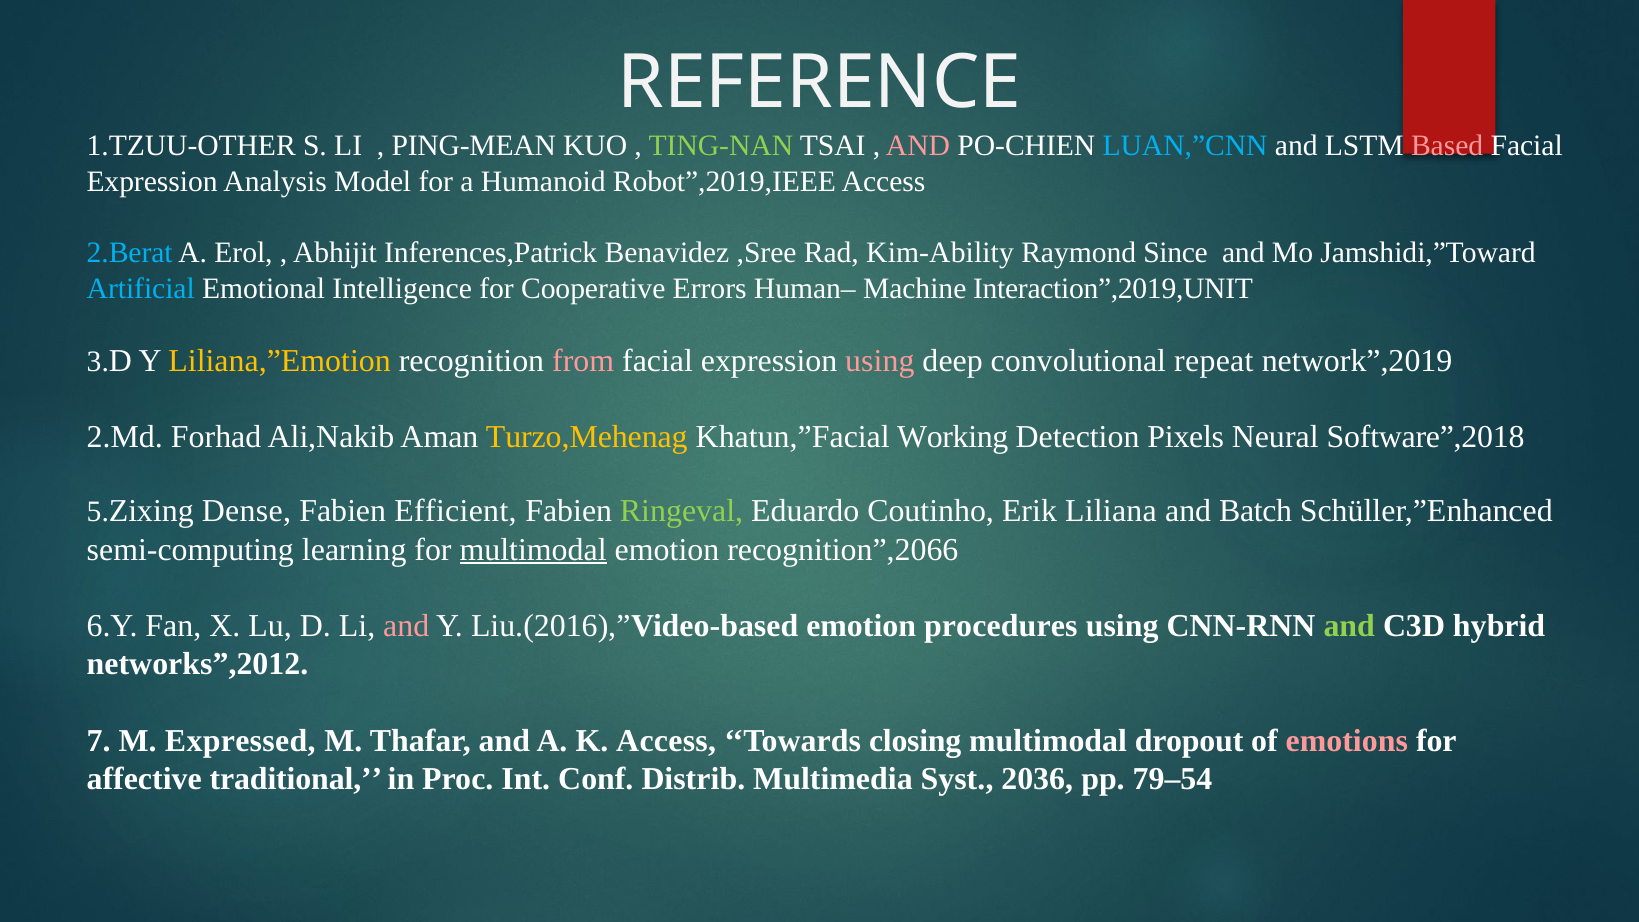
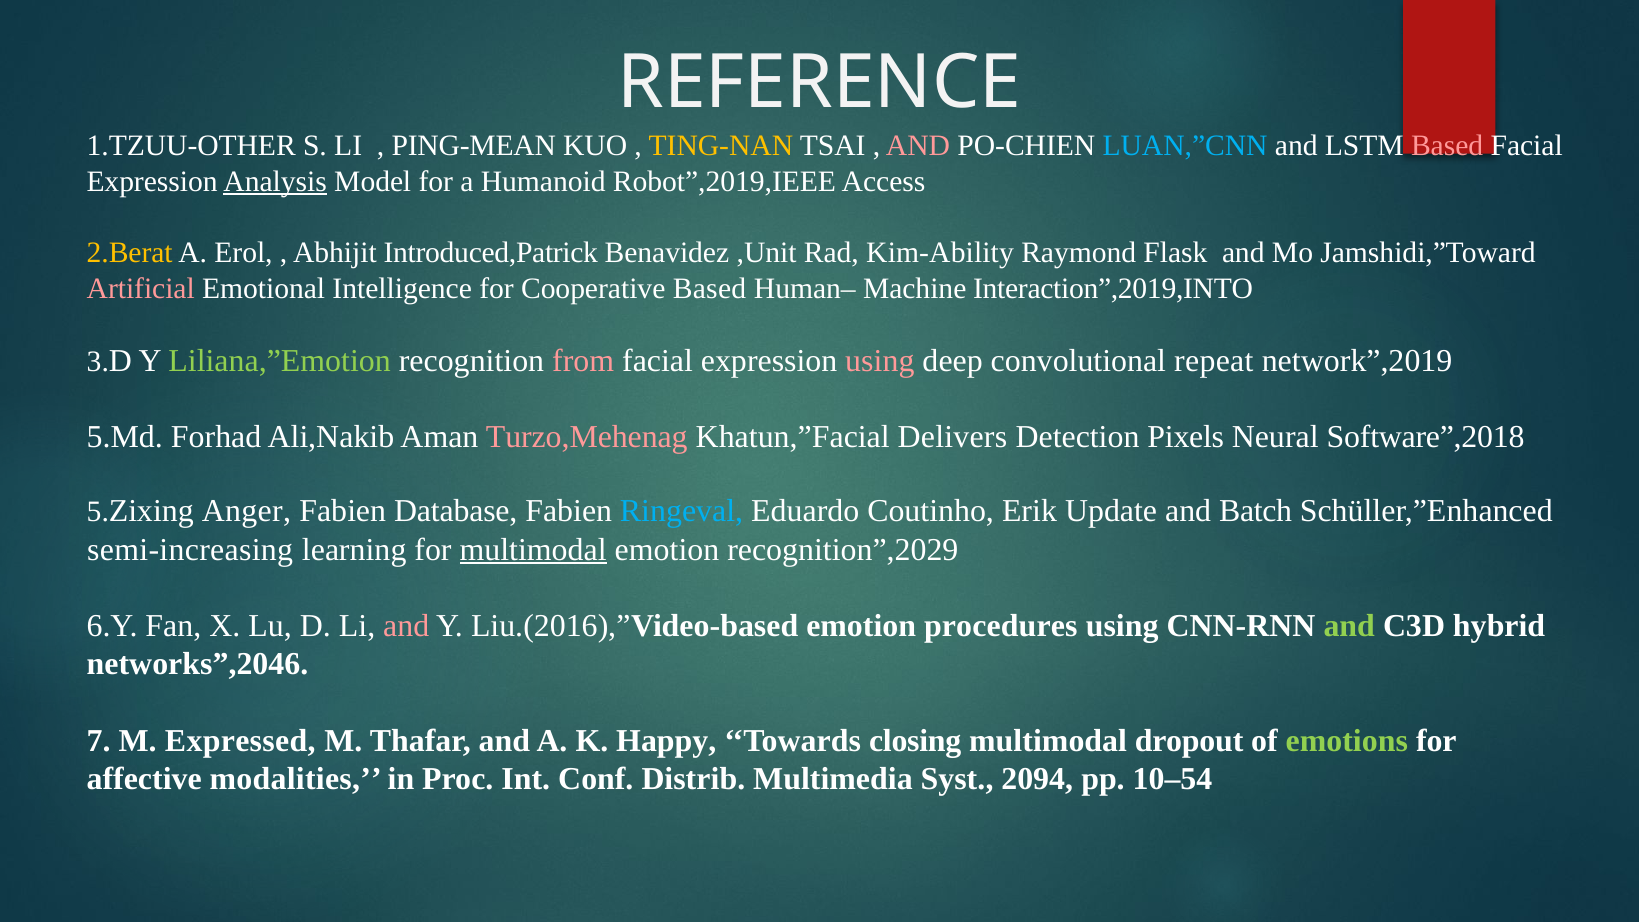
TING-NAN colour: light green -> yellow (721, 146)
Analysis underline: none -> present (275, 182)
2.Berat colour: light blue -> yellow (130, 253)
Inferences,Patrick: Inferences,Patrick -> Introduced,Patrick (491, 253)
,Sree: ,Sree -> ,Unit (767, 253)
Since: Since -> Flask (1175, 253)
Artificial colour: light blue -> pink (141, 288)
Cooperative Errors: Errors -> Based (710, 288)
Interaction”,2019,UNIT: Interaction”,2019,UNIT -> Interaction”,2019,INTO (1113, 288)
Liliana,”Emotion colour: yellow -> light green (280, 361)
2.Md: 2.Md -> 5.Md (125, 437)
Turzo,Mehenag colour: yellow -> pink (587, 437)
Working: Working -> Delivers (952, 437)
Dense: Dense -> Anger (246, 511)
Efficient: Efficient -> Database (456, 511)
Ringeval colour: light green -> light blue (682, 511)
Liliana: Liliana -> Update (1111, 511)
semi-computing: semi-computing -> semi-increasing (190, 550)
recognition”,2066: recognition”,2066 -> recognition”,2029 (843, 550)
networks”,2012: networks”,2012 -> networks”,2046 (198, 664)
K Access: Access -> Happy (666, 741)
emotions colour: pink -> light green (1347, 741)
traditional: traditional -> modalities (296, 779)
2036: 2036 -> 2094 (1037, 779)
79–54: 79–54 -> 10–54 (1172, 779)
